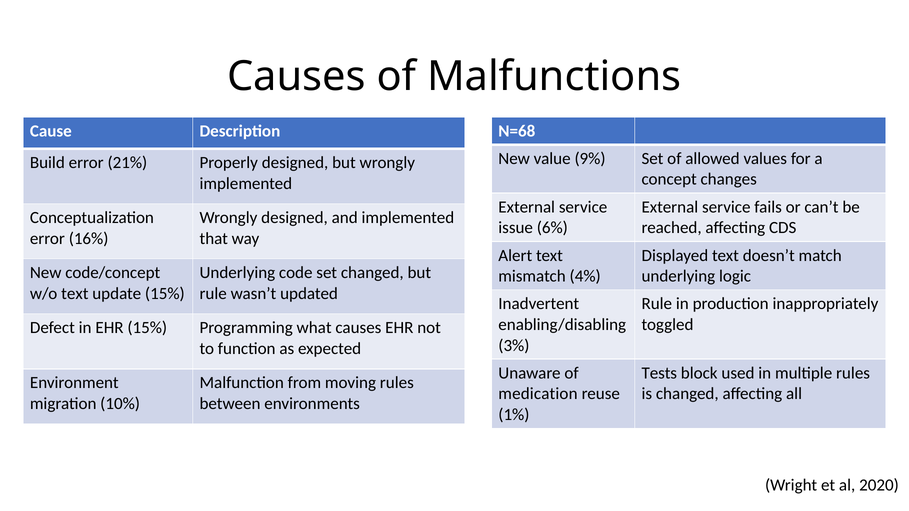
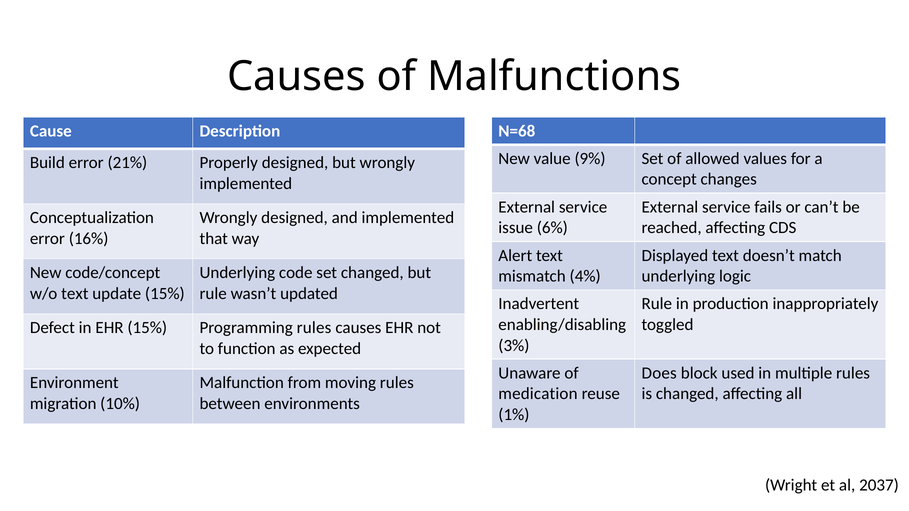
Programming what: what -> rules (314, 328)
Tests: Tests -> Does (659, 373)
2020: 2020 -> 2037 (879, 485)
